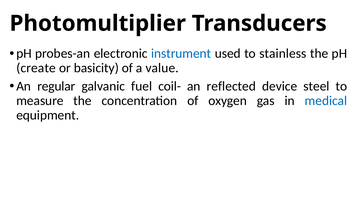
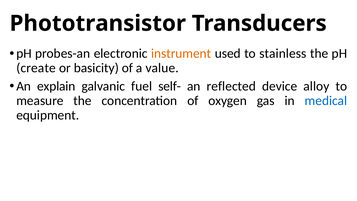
Photomultiplier: Photomultiplier -> Phototransistor (98, 23)
instrument colour: blue -> orange (181, 54)
regular: regular -> explain (56, 86)
coil-: coil- -> self- (170, 86)
steel: steel -> alloy (316, 86)
